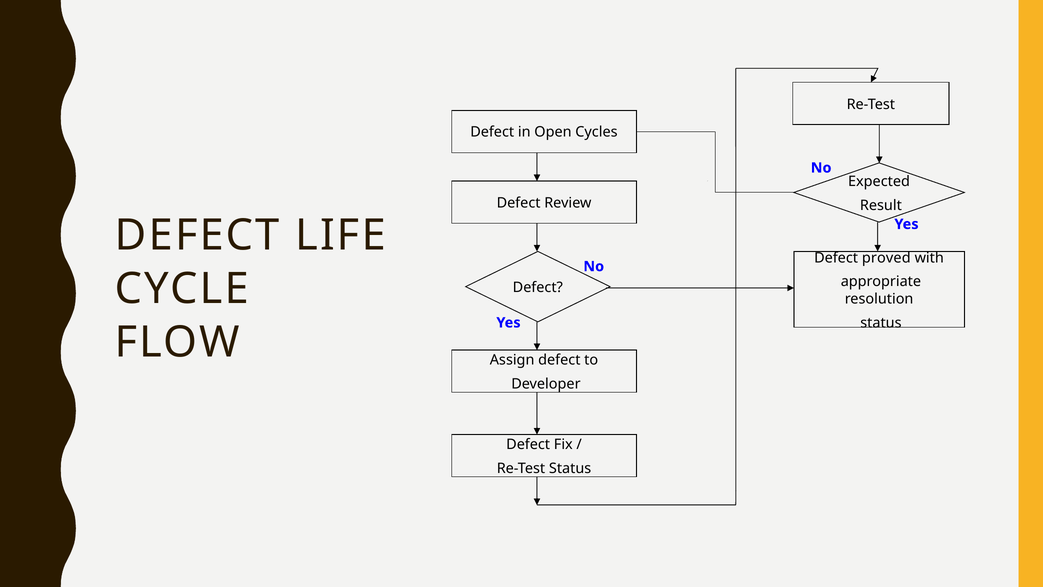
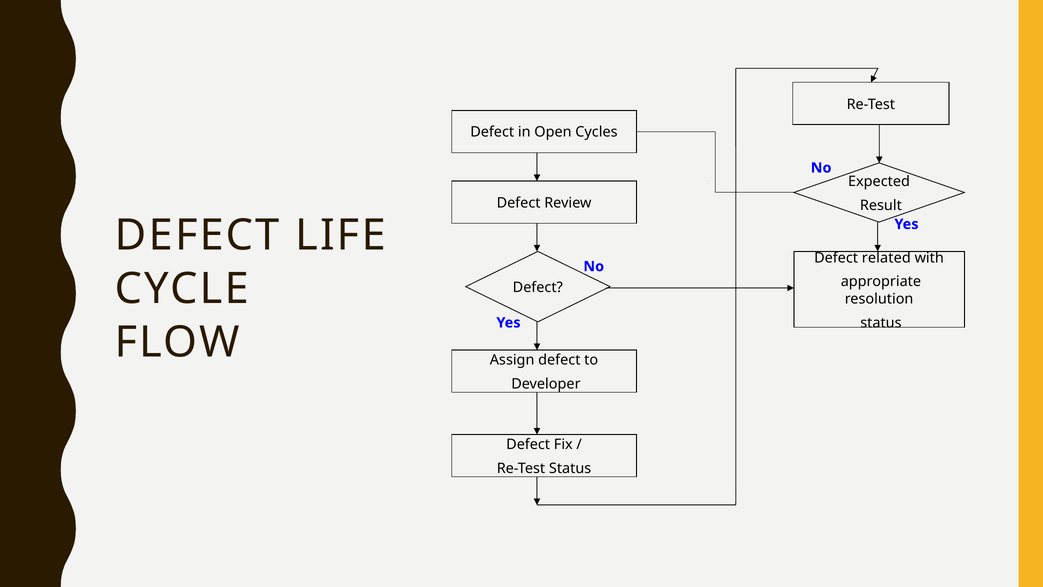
proved: proved -> related (886, 258)
